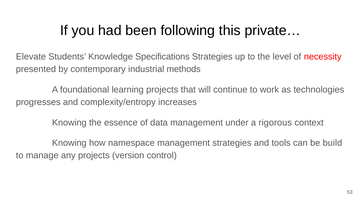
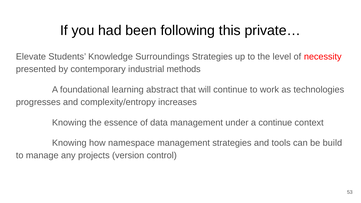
Specifications: Specifications -> Surroundings (162, 57)
learning projects: projects -> abstract (162, 90)
a rigorous: rigorous -> continue (275, 123)
